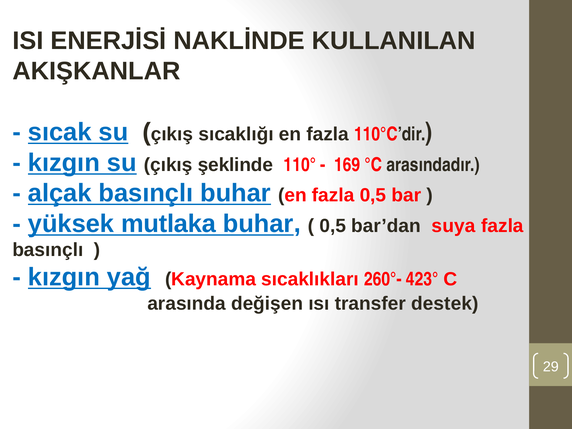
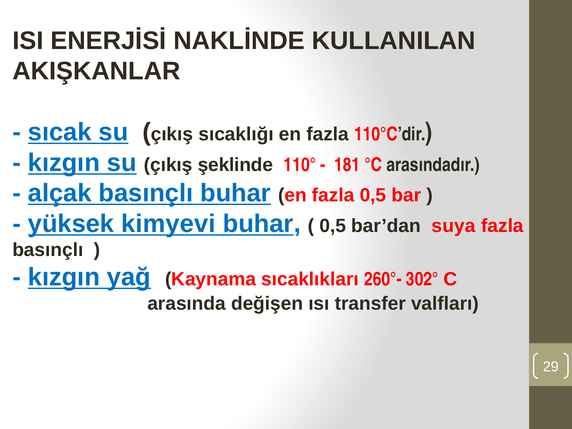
169: 169 -> 181 (347, 165)
mutlaka: mutlaka -> kimyevi (168, 224)
423°: 423° -> 302° (422, 279)
destek: destek -> valfları (445, 303)
